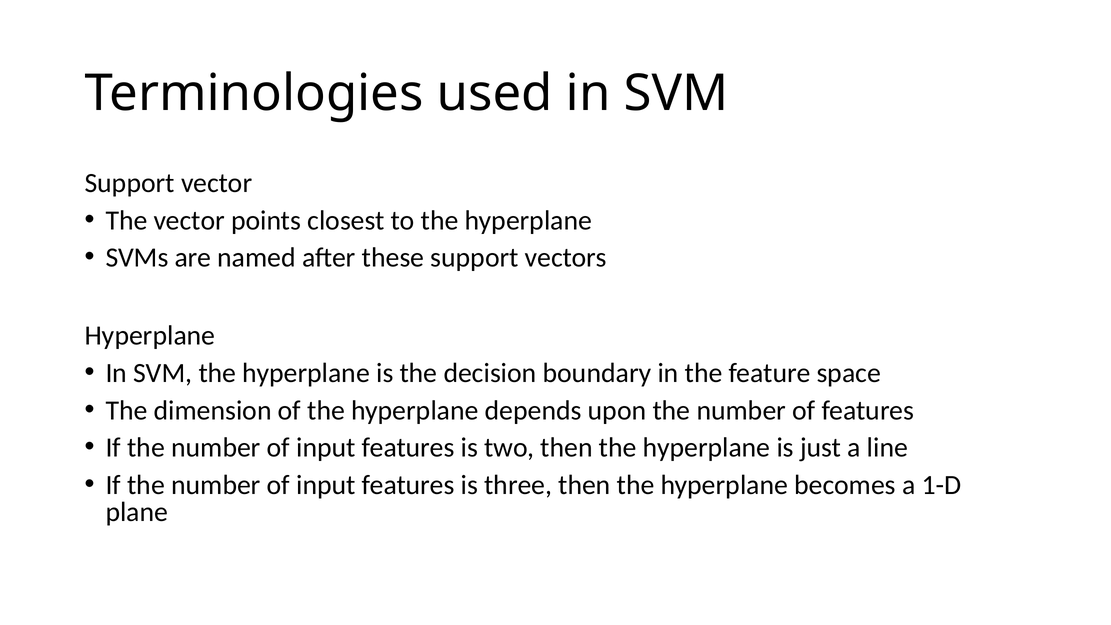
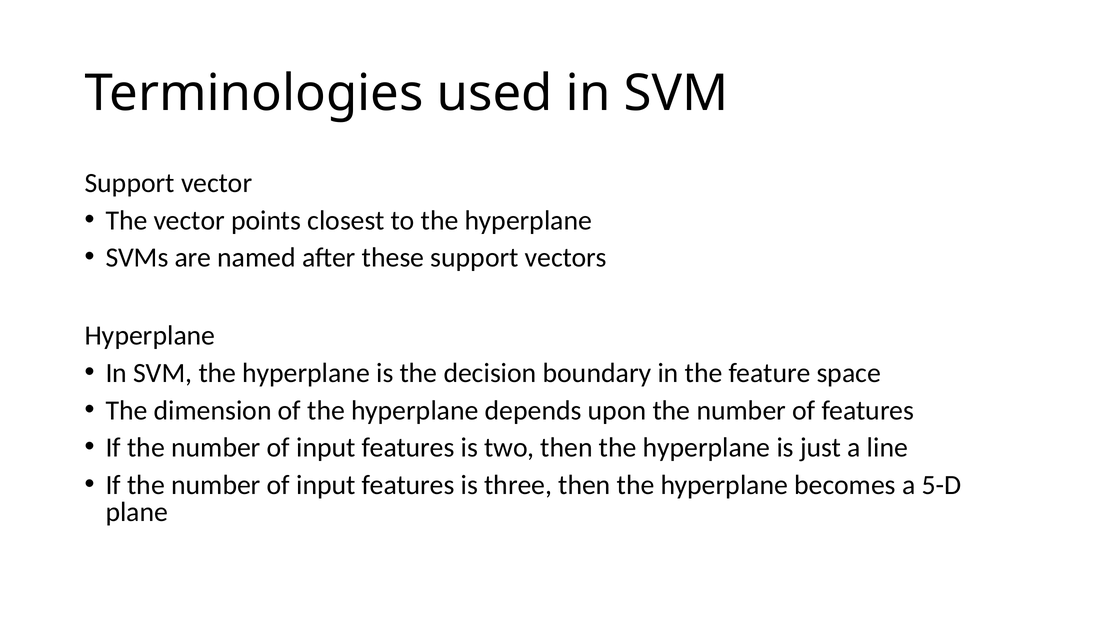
1-D: 1-D -> 5-D (941, 485)
